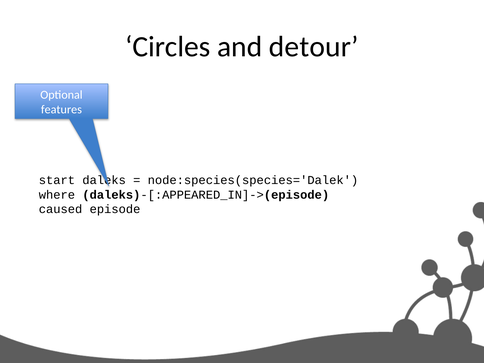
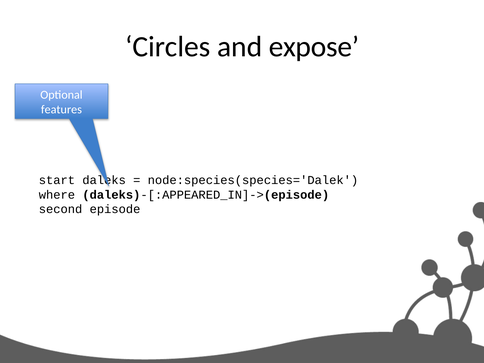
detour: detour -> expose (314, 47)
caused: caused -> second (61, 209)
